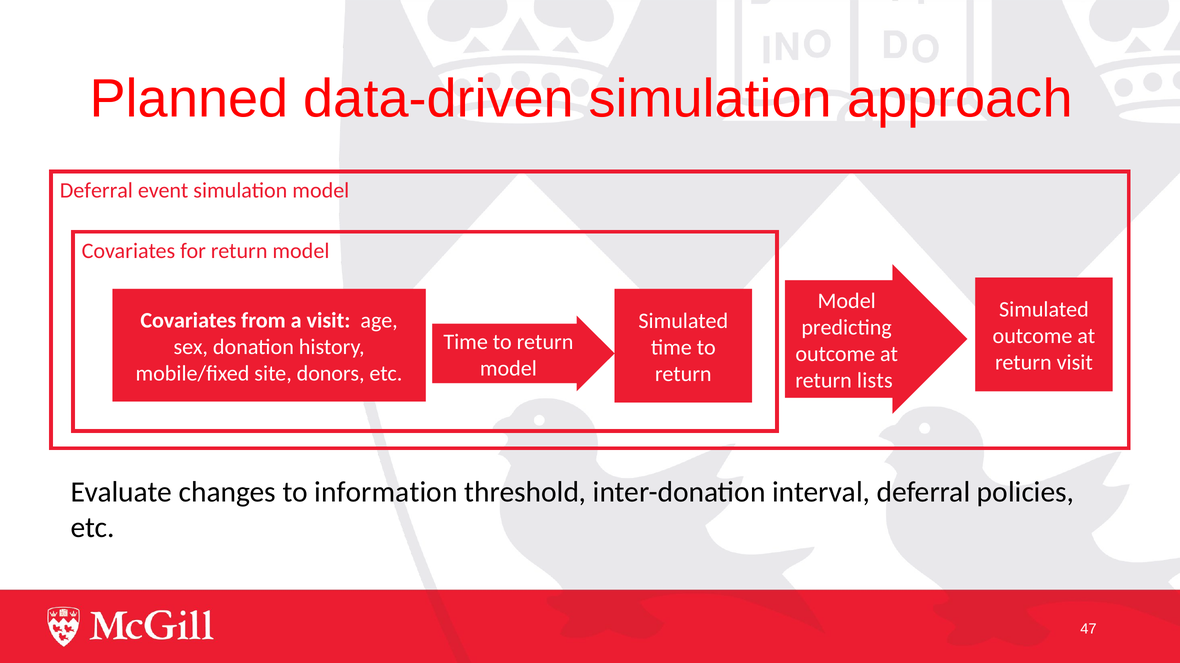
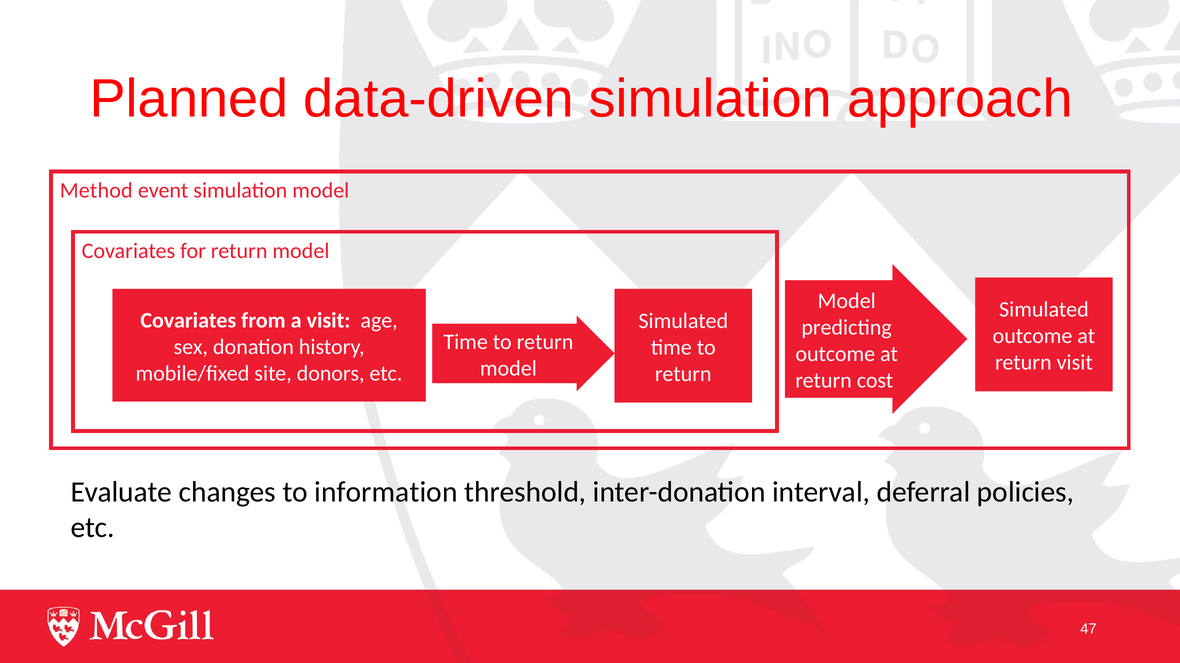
Deferral: Deferral -> Method (96, 191)
lists: lists -> cost (875, 381)
